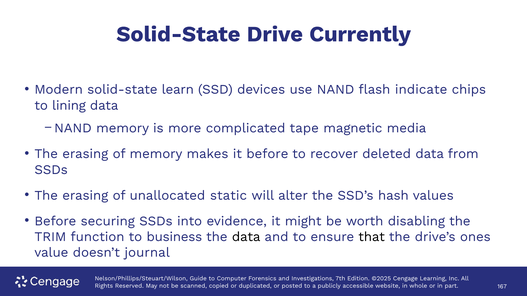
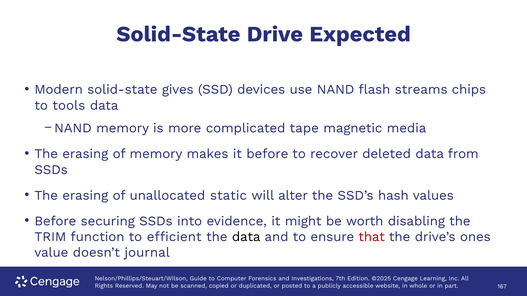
Currently: Currently -> Expected (360, 34)
learn: learn -> gives (178, 90)
indicate: indicate -> streams (421, 90)
lining: lining -> tools (69, 106)
business: business -> efficient (174, 237)
that colour: black -> red (372, 237)
